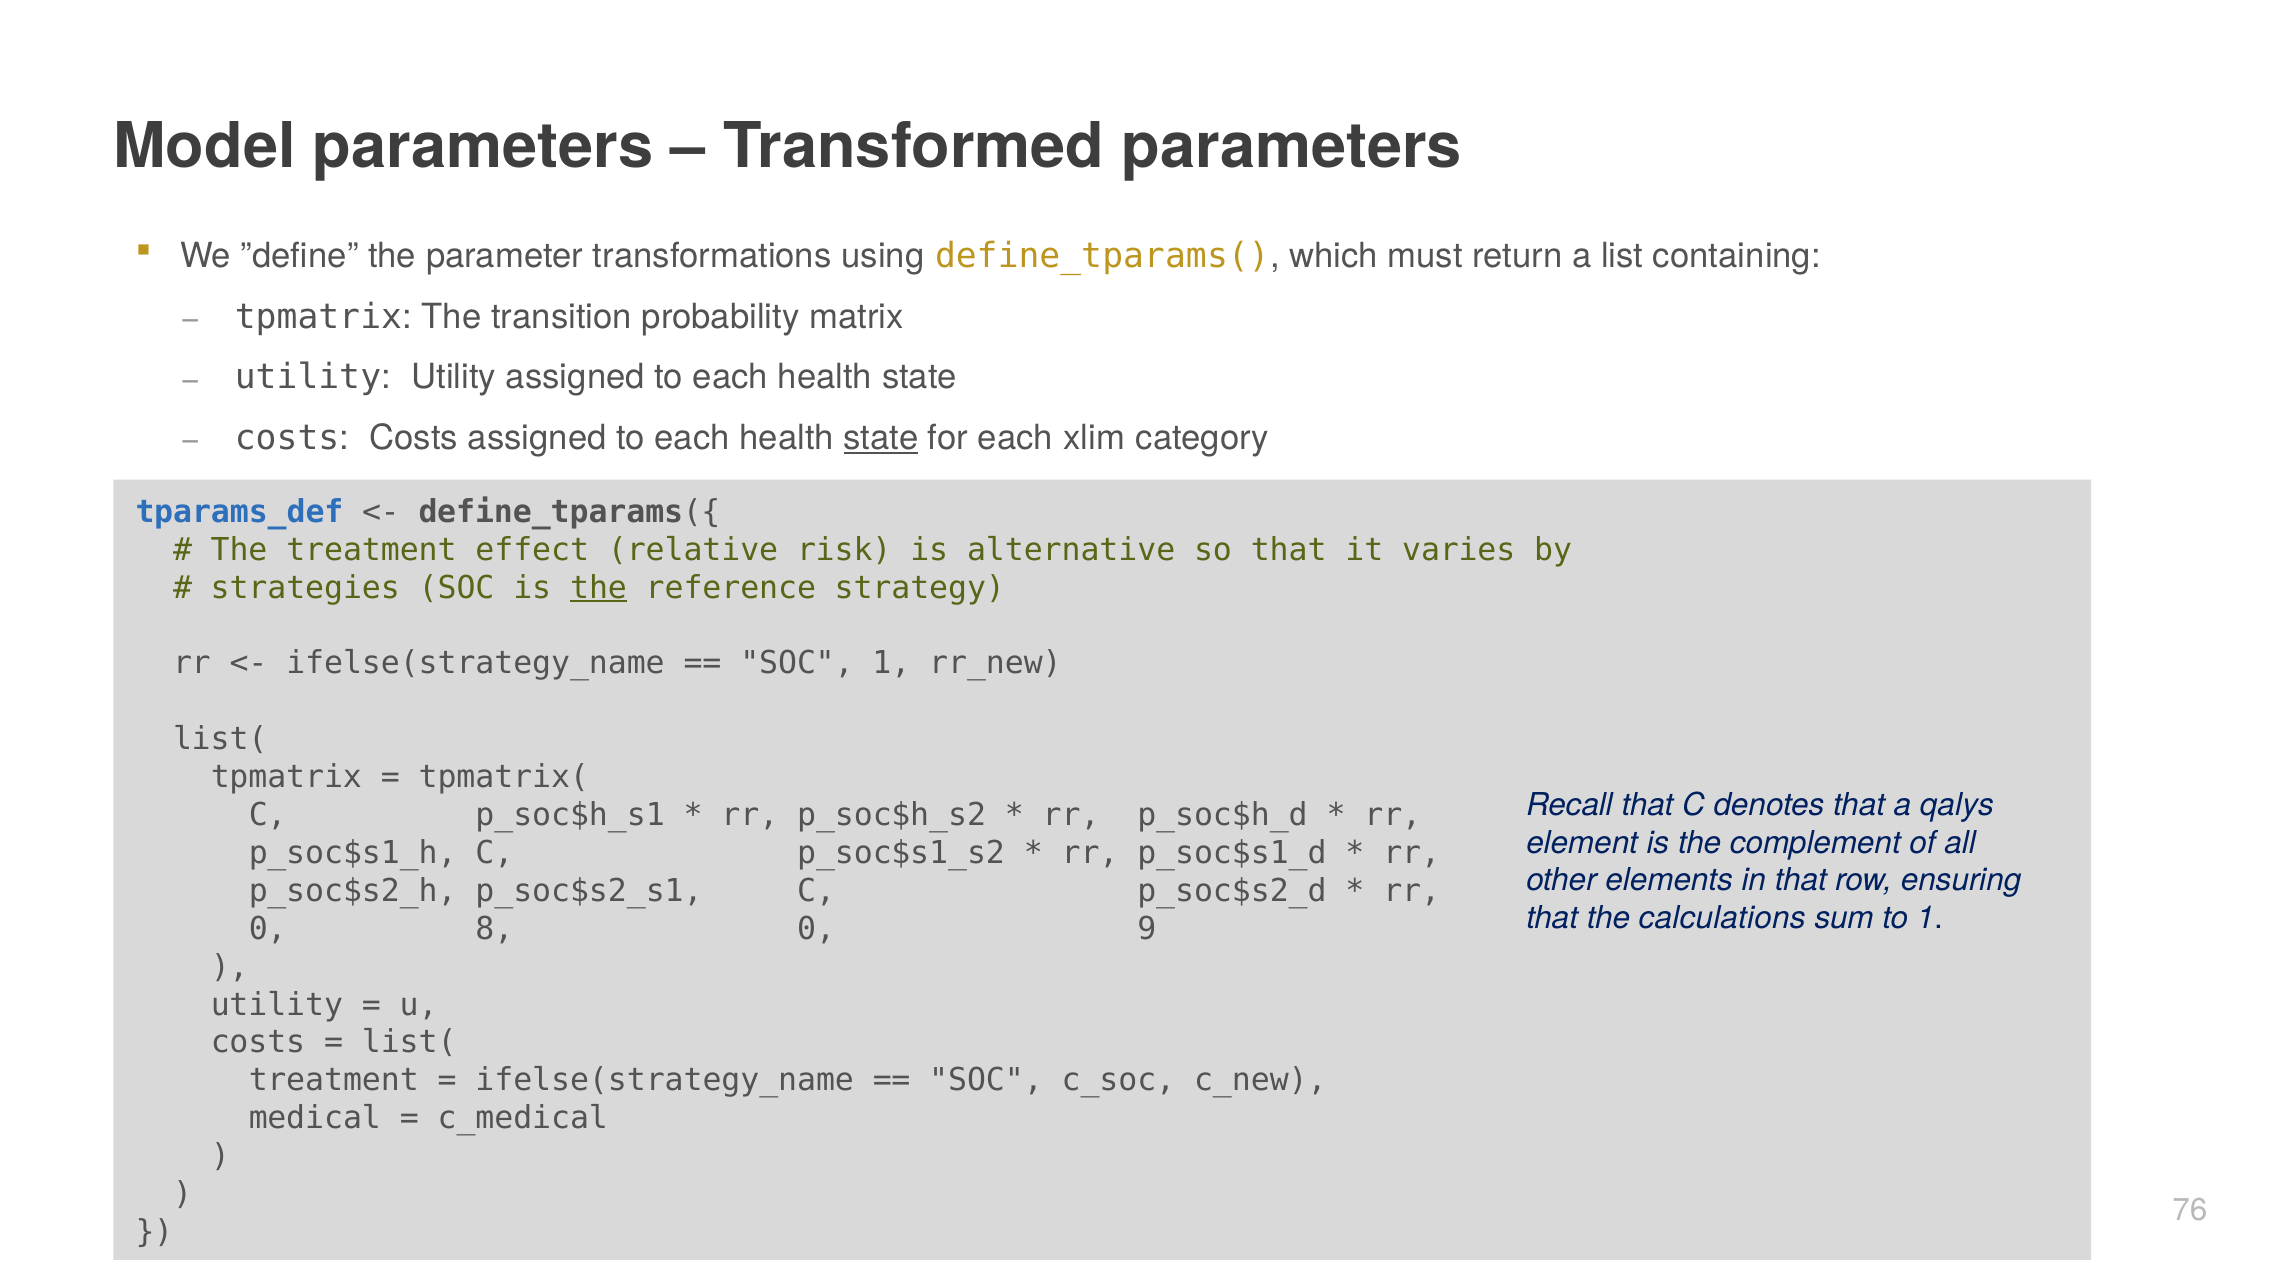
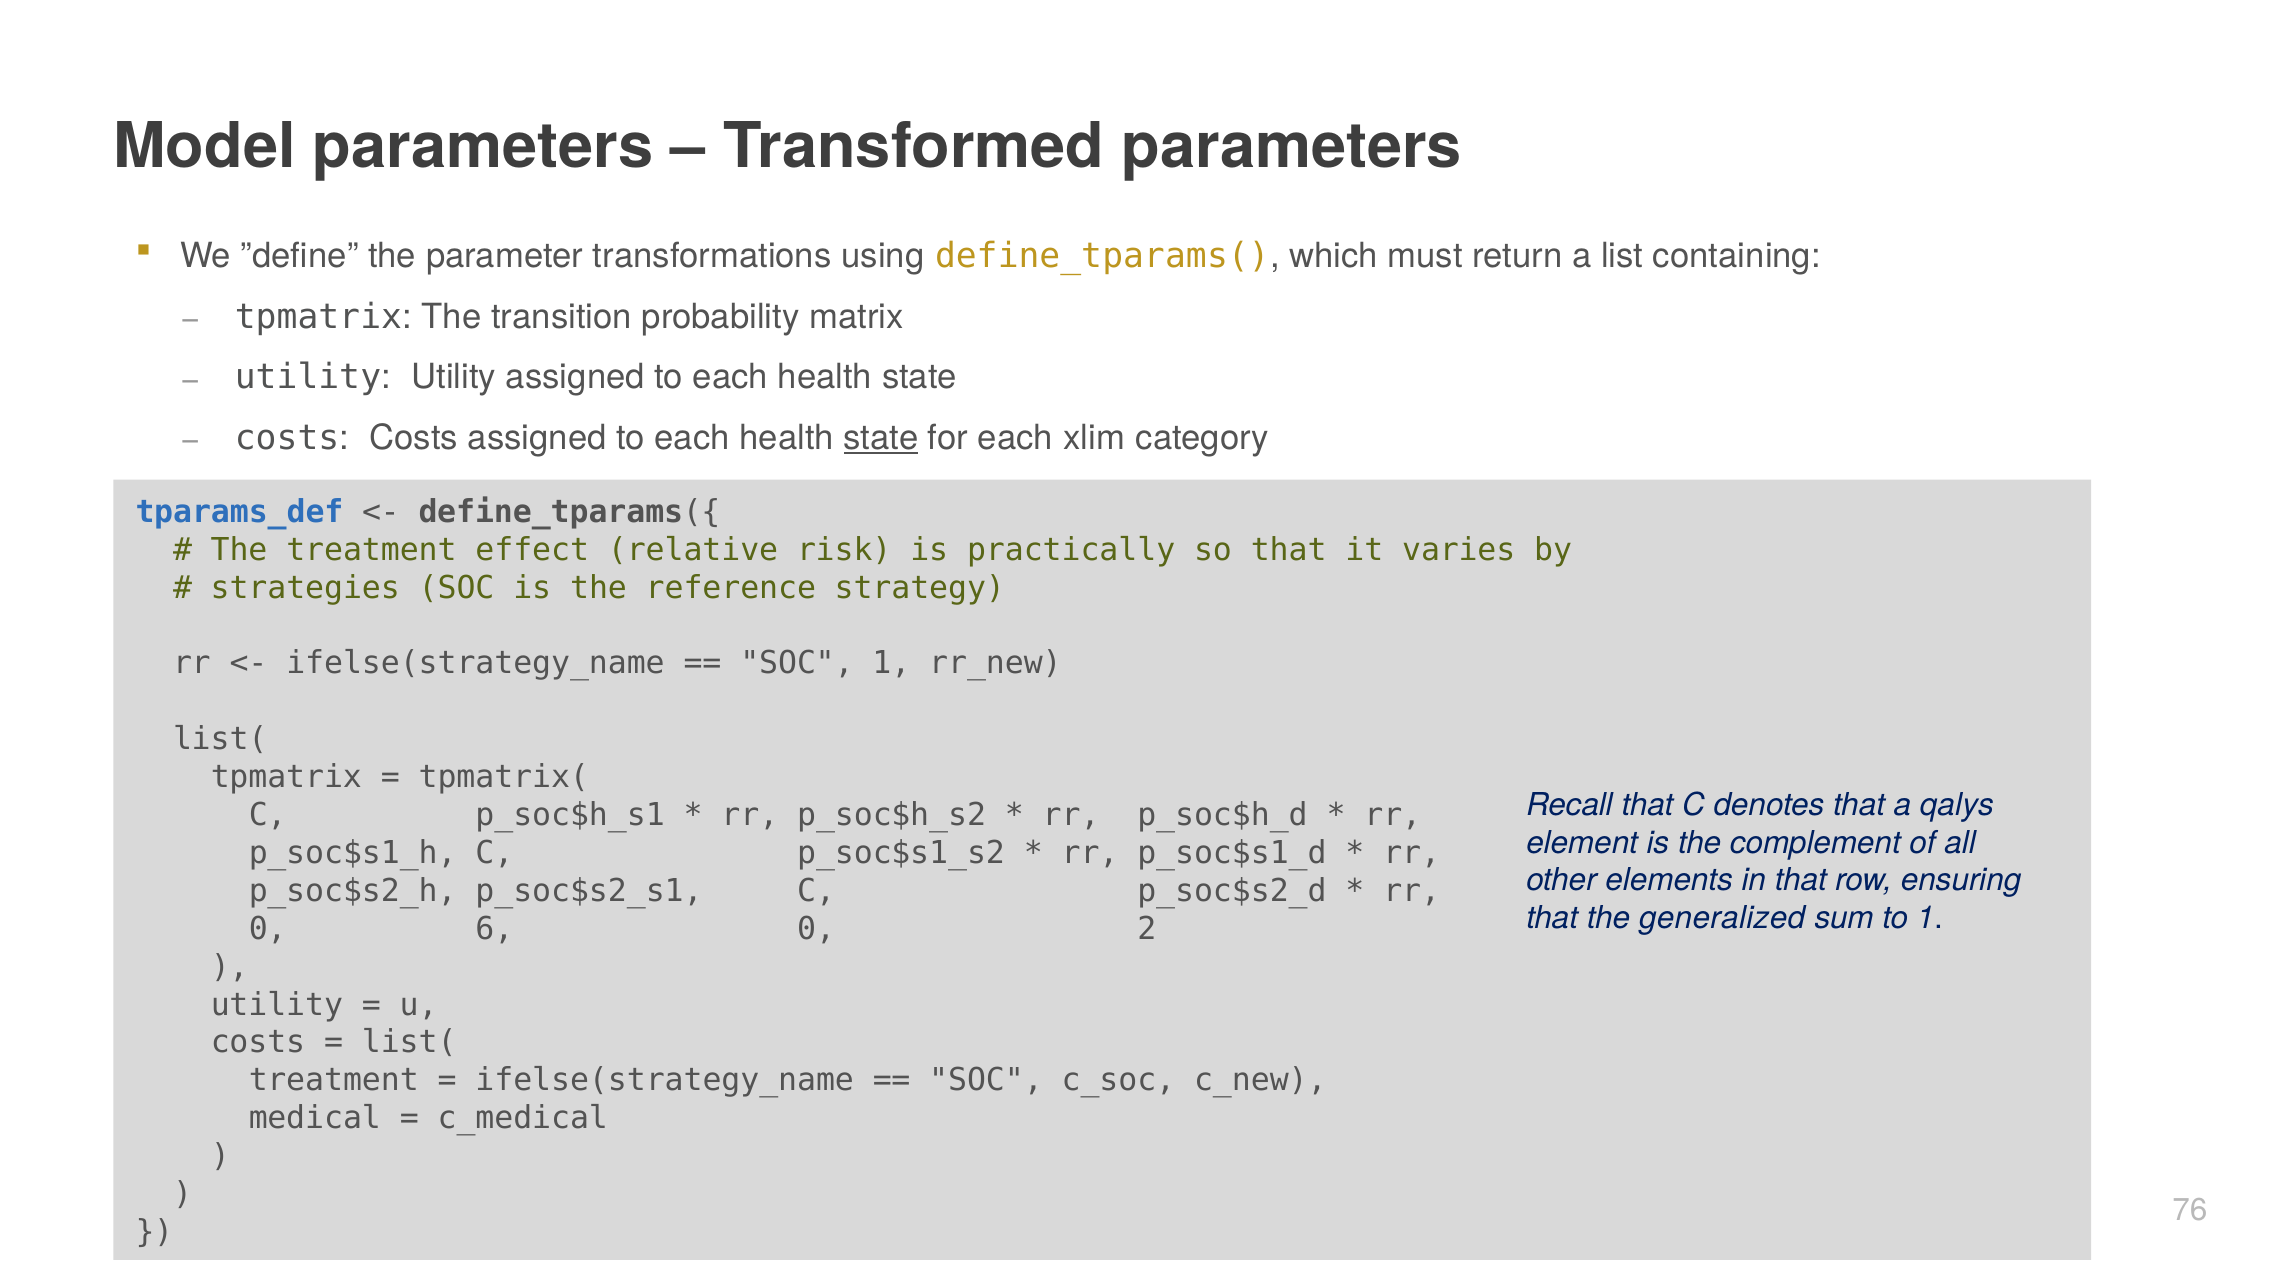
alternative: alternative -> practically (1071, 550)
the underline: present -> none (599, 587)
calculations: calculations -> generalized (1722, 918)
8: 8 -> 6 (494, 928)
9: 9 -> 2 (1147, 928)
